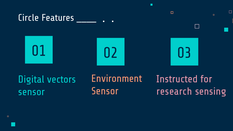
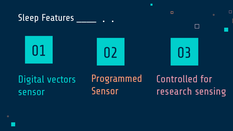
Circle: Circle -> Sleep (29, 18)
Environment: Environment -> Programmed (117, 79)
Instructed: Instructed -> Controlled (177, 79)
